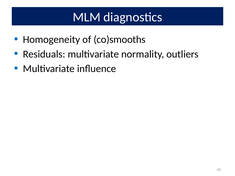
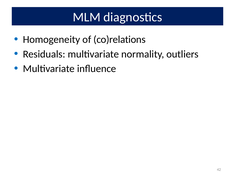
co)smooths: co)smooths -> co)relations (120, 40)
